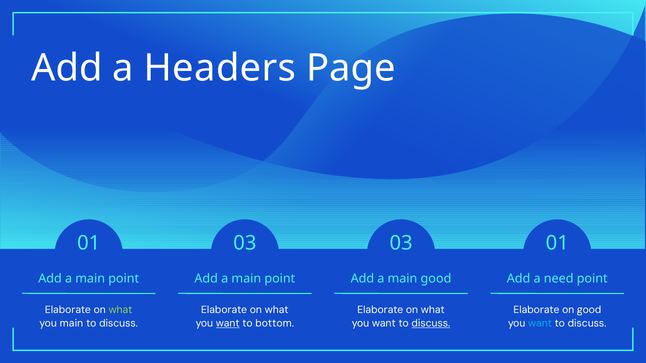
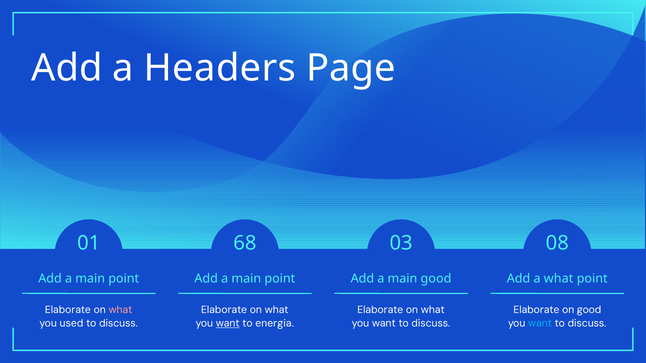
01 03: 03 -> 68 (245, 244)
03 01: 01 -> 08 (557, 244)
a need: need -> what (559, 279)
what colour: light green -> pink (120, 310)
you main: main -> used (71, 324)
bottom: bottom -> energia (275, 324)
discuss underline: present -> none (431, 324)
